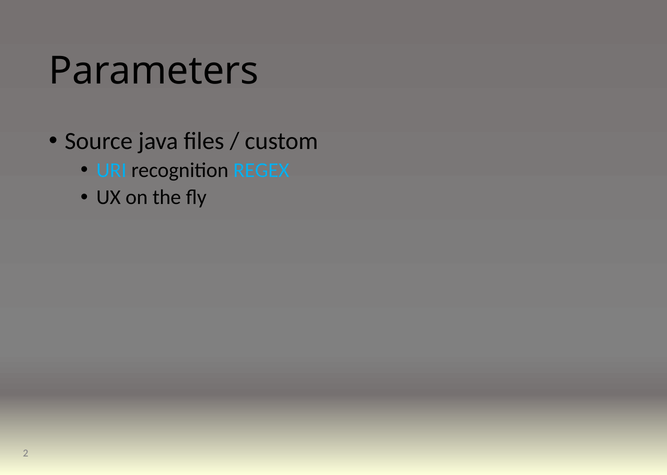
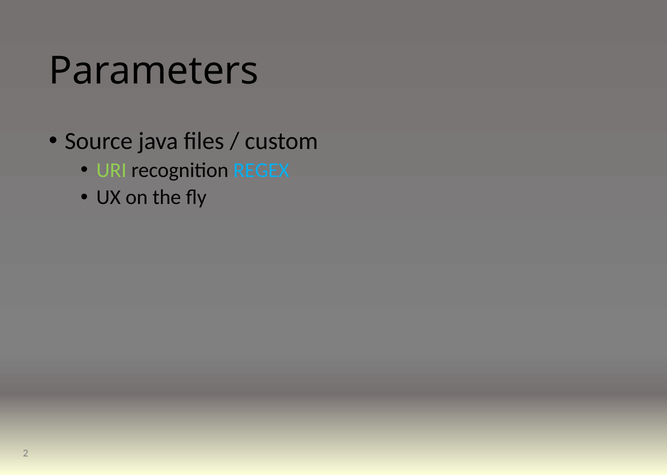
URI colour: light blue -> light green (111, 170)
